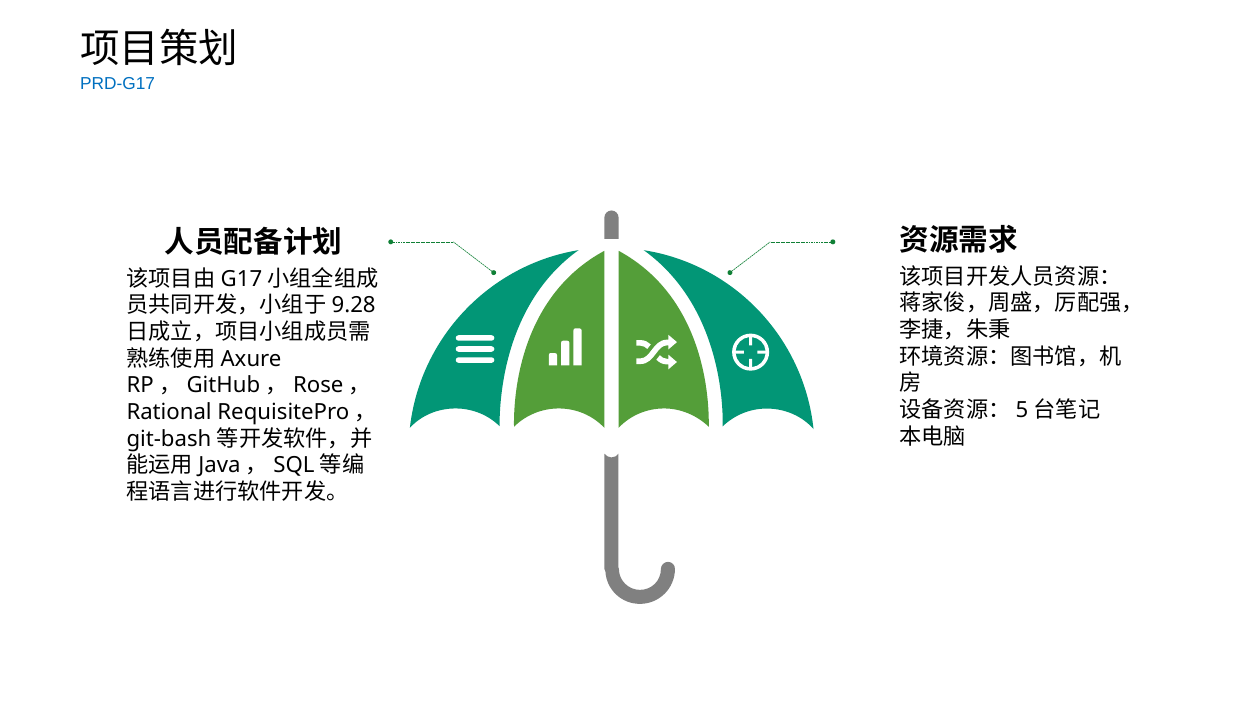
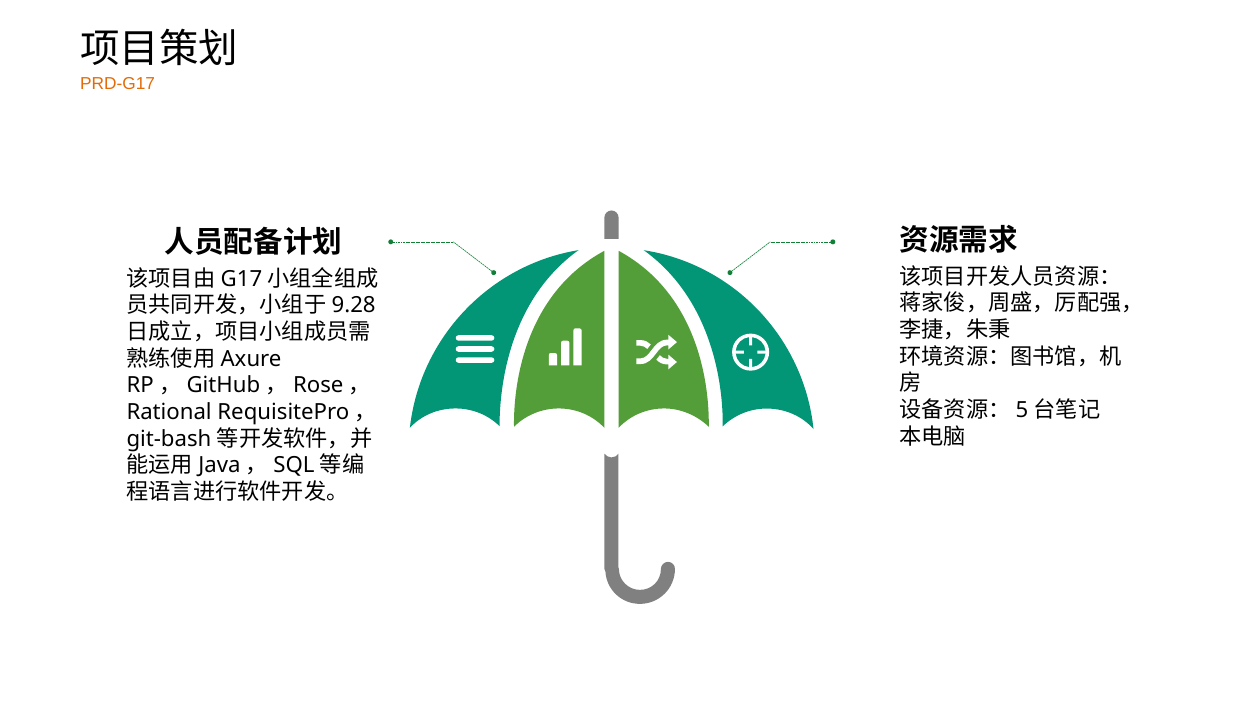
PRD-G17 colour: blue -> orange (118, 84)
